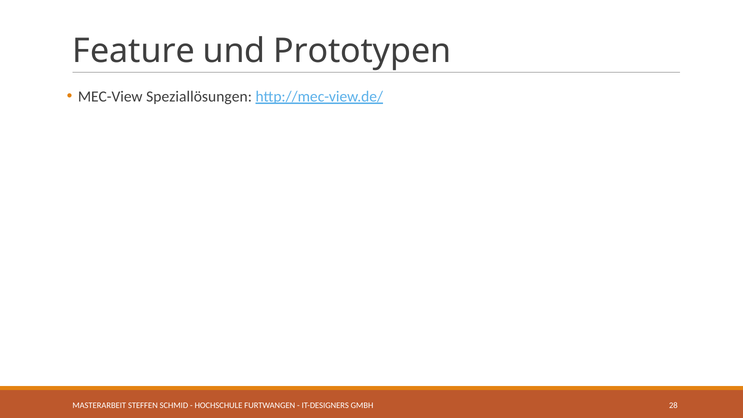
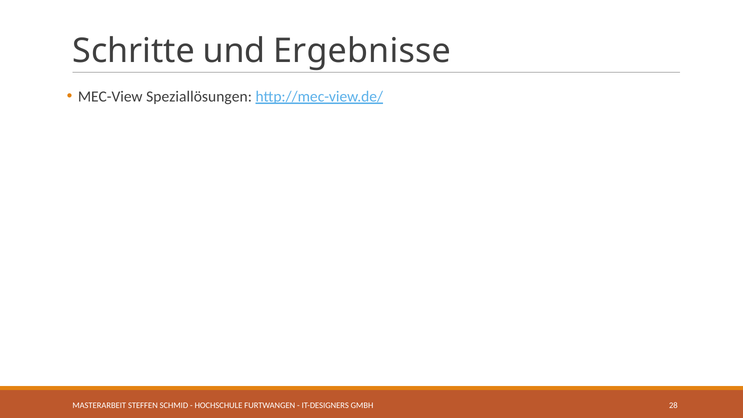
Feature: Feature -> Schritte (134, 51)
Prototypen: Prototypen -> Ergebnisse (362, 51)
